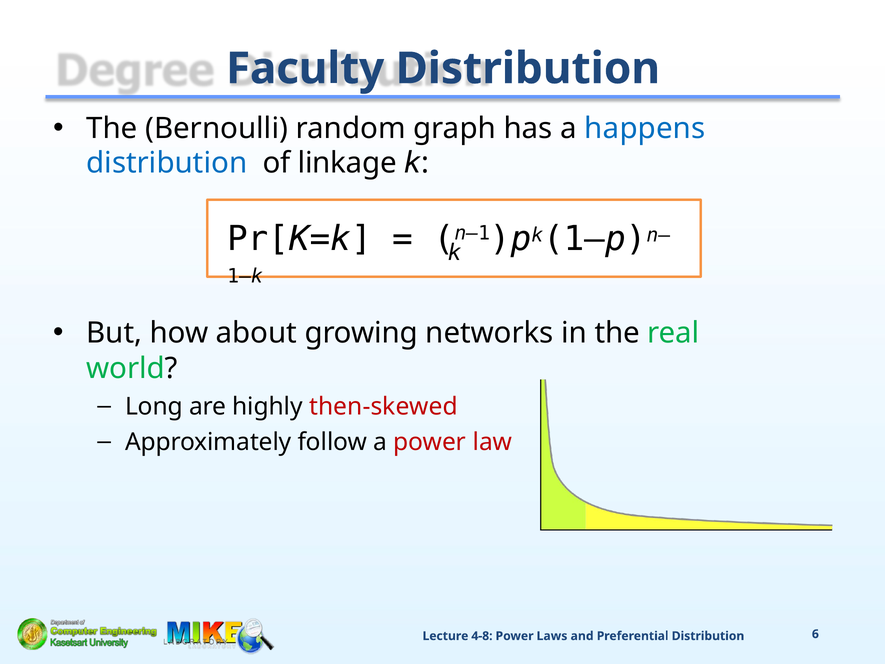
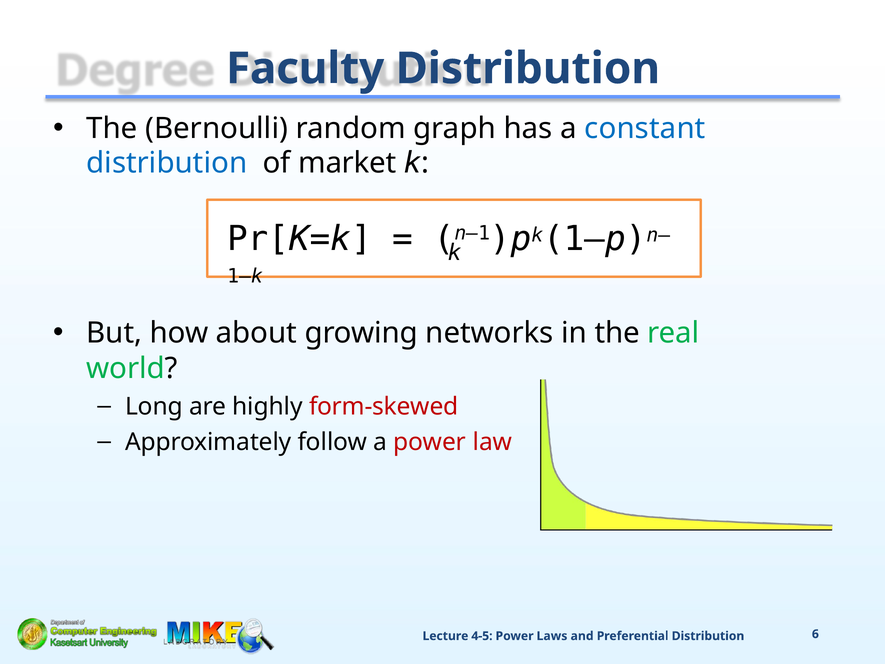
happens: happens -> constant (645, 129)
linkage: linkage -> market (347, 163)
then-skewed: then-skewed -> form-skewed (384, 406)
4-8: 4-8 -> 4-5 (482, 636)
